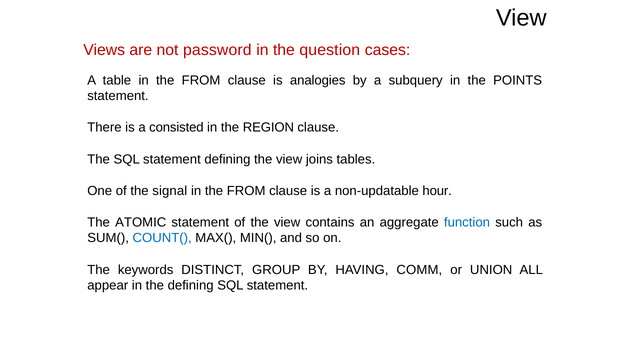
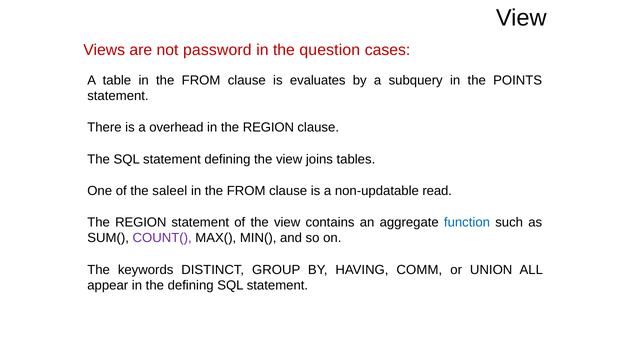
analogies: analogies -> evaluates (318, 80)
consisted: consisted -> overhead (176, 127)
signal: signal -> saleel (170, 190)
hour: hour -> read (437, 190)
ATOMIC: ATOMIC -> REGION (141, 222)
COUNT( colour: blue -> purple (162, 238)
